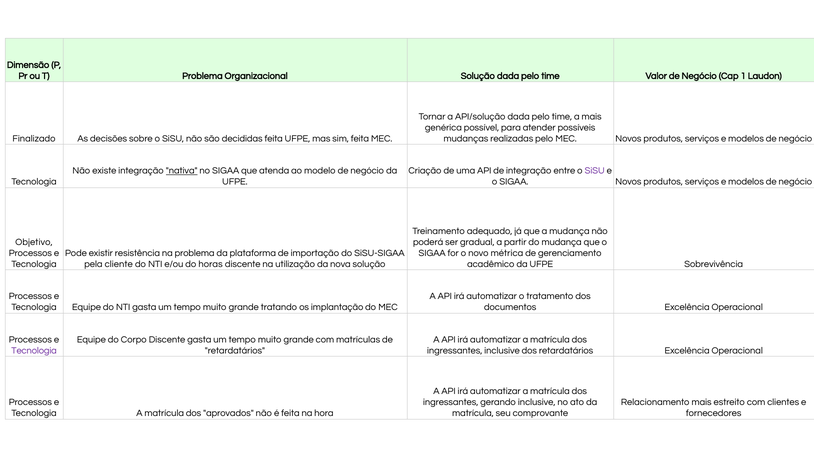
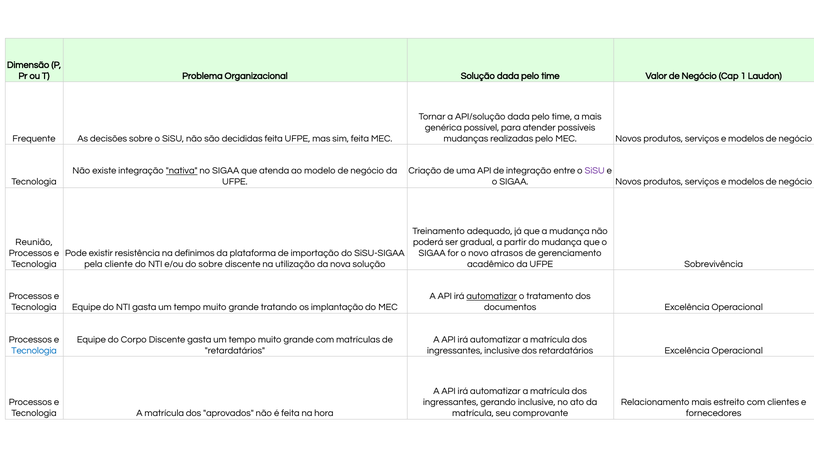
Finalizado: Finalizado -> Frequente (34, 139)
Objetivo: Objetivo -> Reunião (34, 242)
na problema: problema -> definimos (195, 253)
métrica: métrica -> atrasos (507, 253)
do horas: horas -> sobre (211, 264)
automatizar underline: none -> present (492, 296)
Tecnologia colour: purple -> blue (34, 351)
